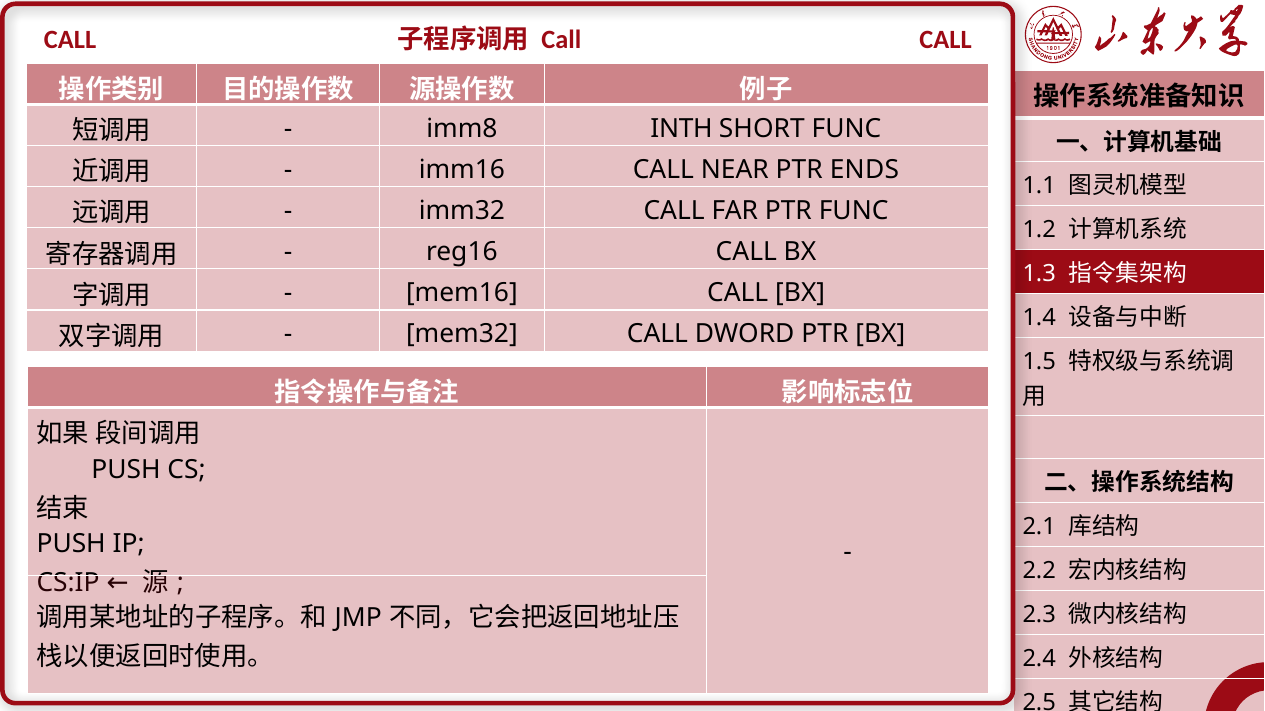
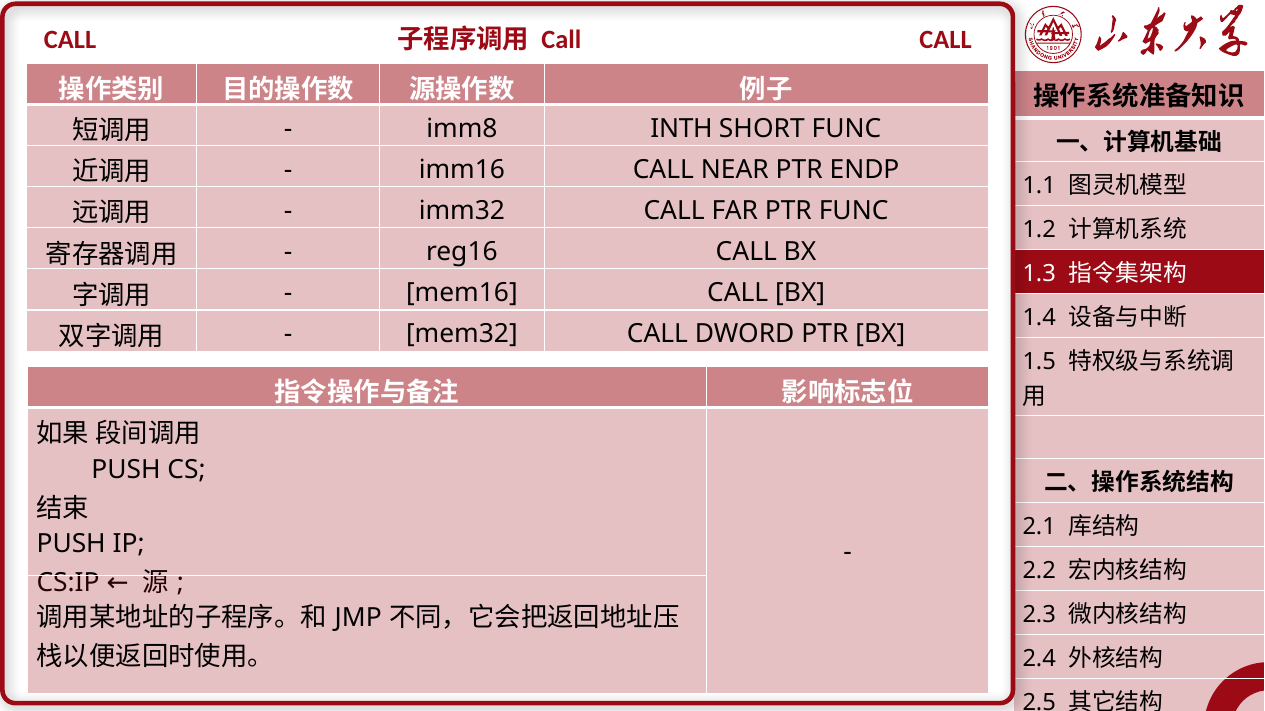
ENDS: ENDS -> ENDP (865, 170)
